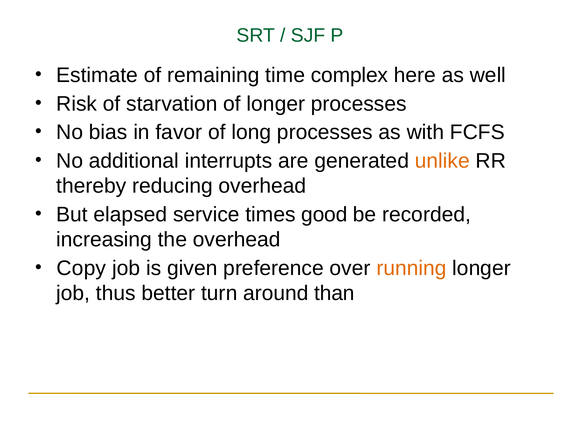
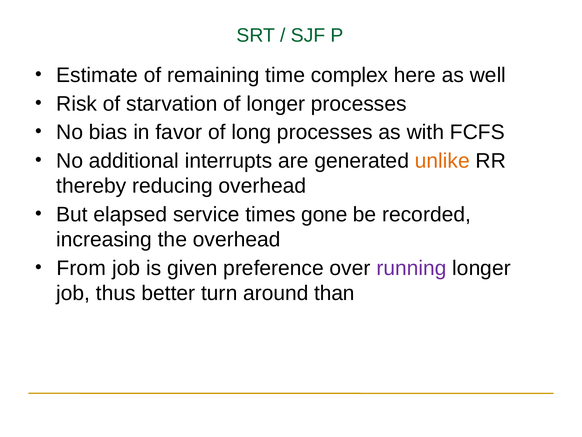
good: good -> gone (324, 214)
Copy: Copy -> From (81, 268)
running colour: orange -> purple (411, 268)
